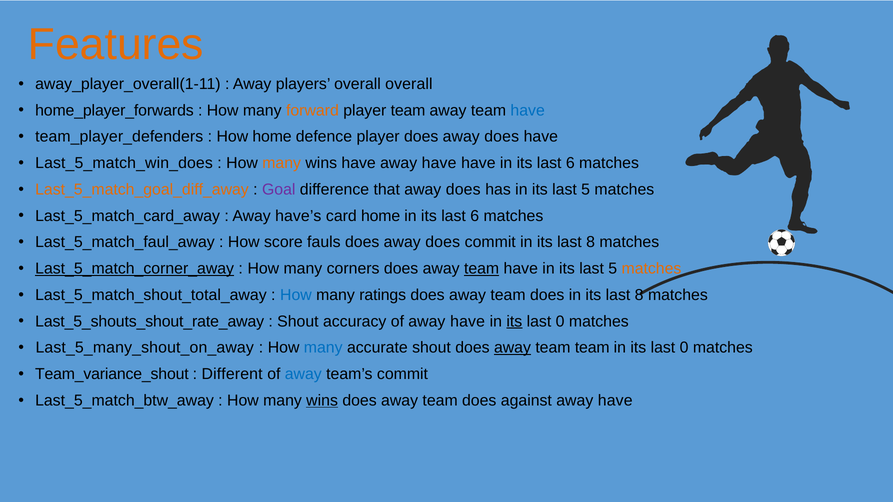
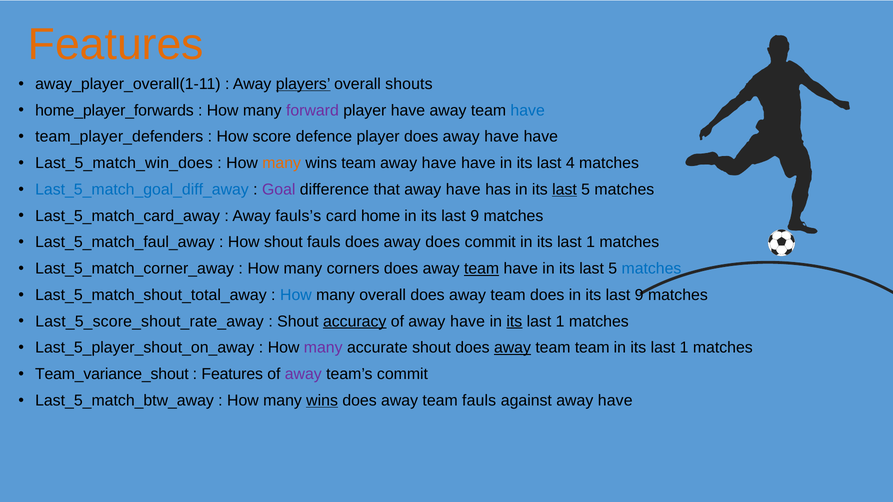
players underline: none -> present (303, 84)
overall overall: overall -> shouts (409, 84)
forward colour: orange -> purple (312, 110)
player team: team -> have (408, 110)
How home: home -> score (272, 137)
player does away does: does -> have (502, 137)
wins have: have -> team (359, 163)
6: 6 -> 4 (570, 163)
Last_5_match_goal_diff_away colour: orange -> blue (142, 190)
that away does: does -> have (463, 190)
last underline: none -> present (565, 190)
have’s: have’s -> fauls’s (298, 216)
6: 6 -> 9 (475, 216)
How score: score -> shout (283, 242)
8: 8 -> 1 (591, 242)
Last_5_match_corner_away underline: present -> none (135, 269)
matches colour: orange -> blue (651, 269)
many ratings: ratings -> overall (383, 295)
8: 8 -> 9 (639, 295)
Last_5_shouts_shout_rate_away: Last_5_shouts_shout_rate_away -> Last_5_score_shout_rate_away (150, 322)
accuracy underline: none -> present (355, 322)
0: 0 -> 1 (560, 322)
Last_5_many_shout_on_away: Last_5_many_shout_on_away -> Last_5_player_shout_on_away (145, 348)
many colour: blue -> purple (323, 348)
0: 0 -> 1 (684, 348)
Different: Different -> Features (232, 374)
away colour: blue -> purple (303, 374)
does: does -> fauls (479, 401)
